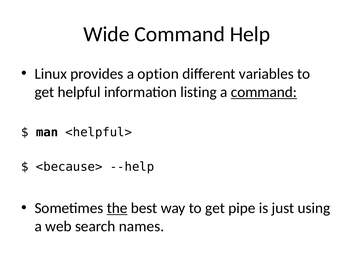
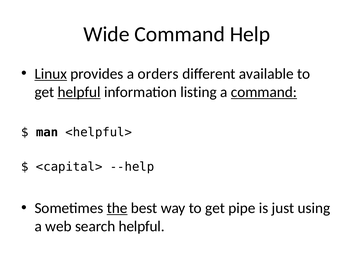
Linux underline: none -> present (51, 74)
option: option -> orders (158, 74)
variables: variables -> available (266, 74)
helpful underline: none -> present (79, 92)
<because>: <because> -> <capital> (69, 167)
search names: names -> helpful (142, 227)
